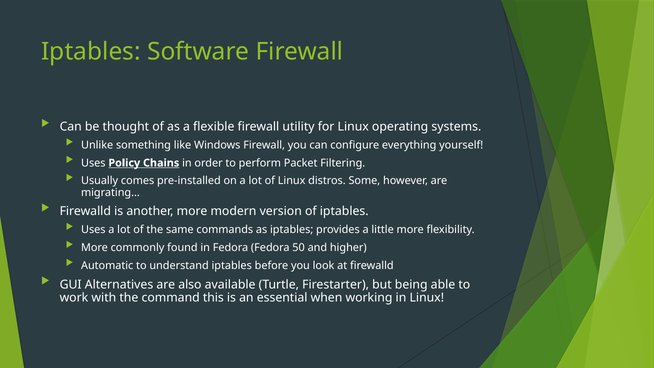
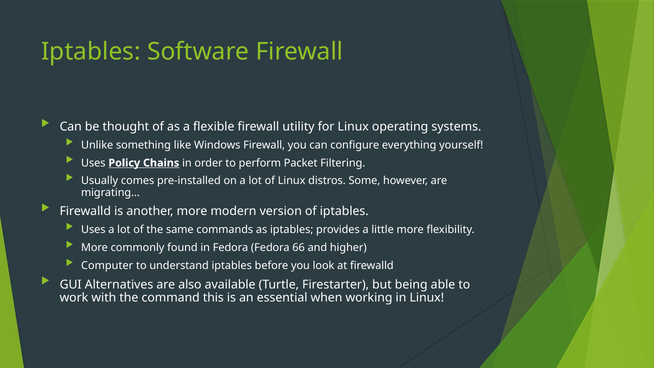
50: 50 -> 66 (299, 248)
Automatic: Automatic -> Computer (107, 266)
